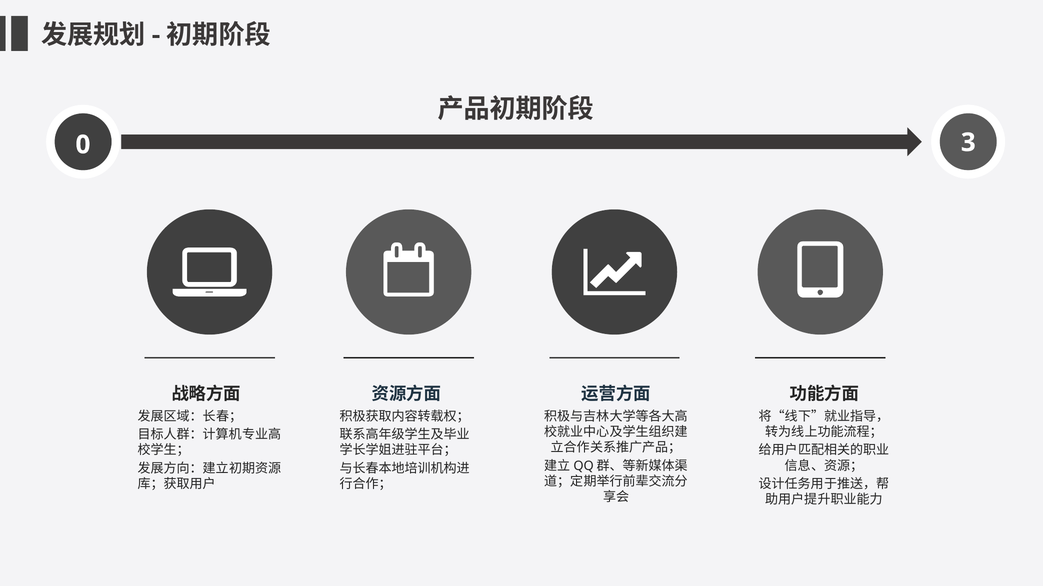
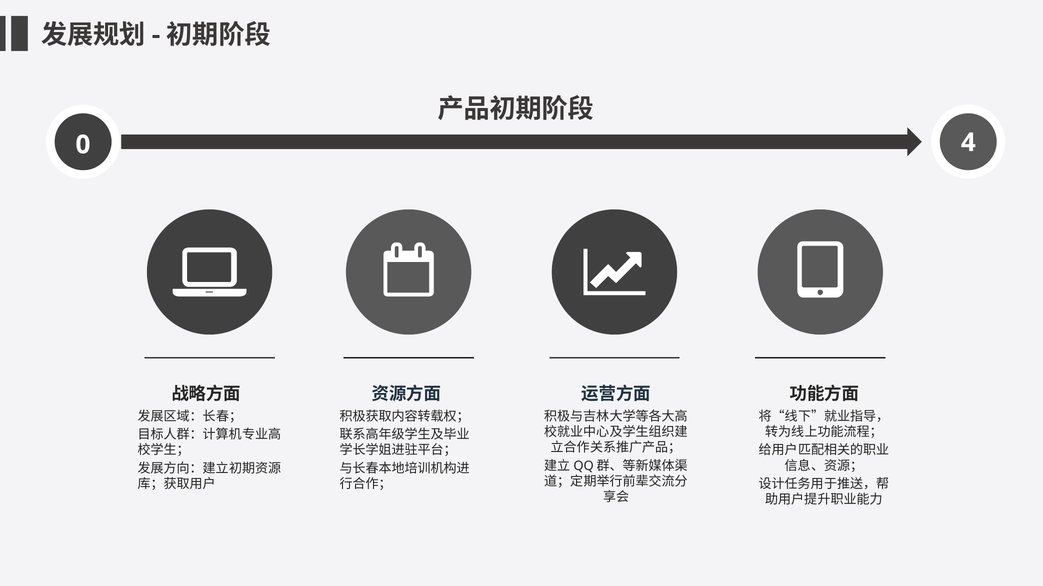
3: 3 -> 4 (968, 143)
